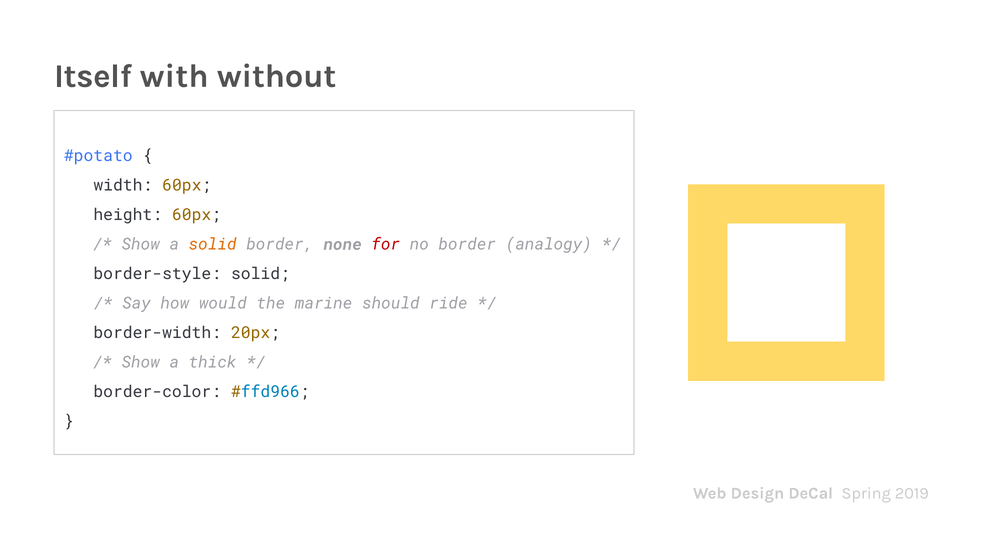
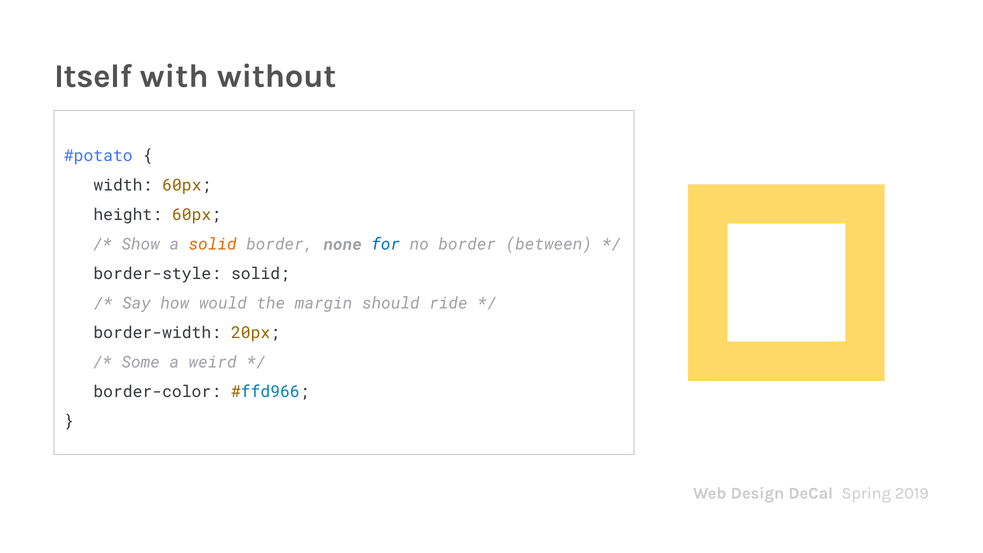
for colour: red -> blue (386, 244)
analogy: analogy -> between (549, 244)
marine: marine -> margin (324, 303)
Show: Show -> Some (141, 362)
thick: thick -> weird (213, 362)
